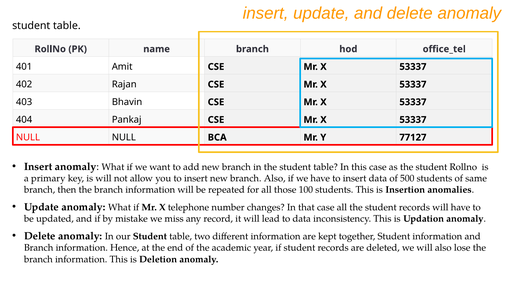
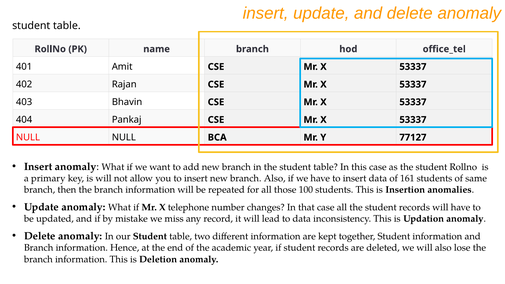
500: 500 -> 161 (407, 178)
